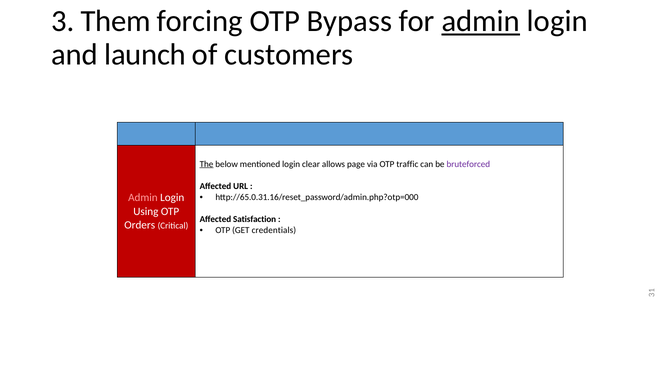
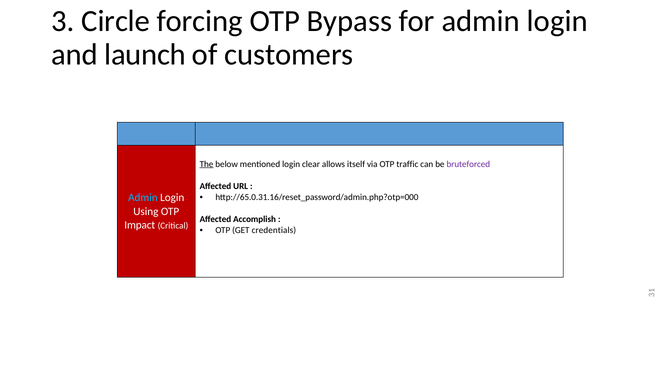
Them: Them -> Circle (116, 21)
admin underline: present -> none (481, 21)
page: page -> itself (356, 164)
Admin colour: pink -> light blue (143, 198)
Satisfaction: Satisfaction -> Accomplish (255, 219)
Orders: Orders -> Impact (140, 225)
